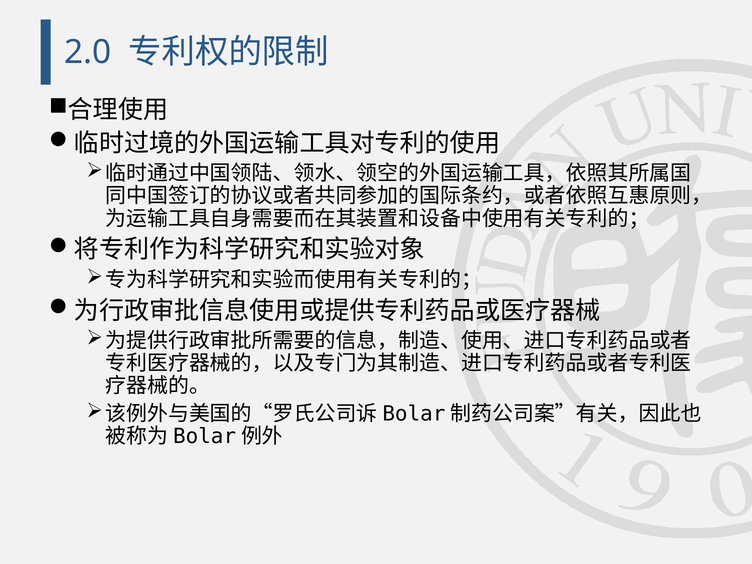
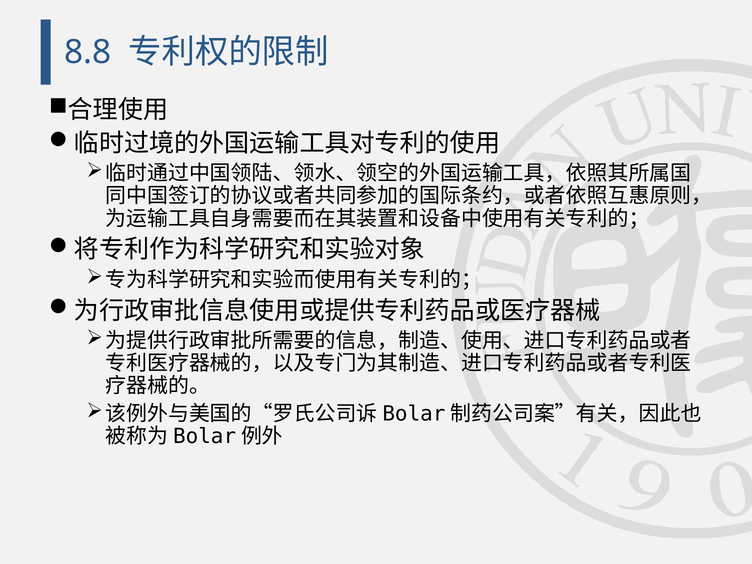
2.0: 2.0 -> 8.8 (88, 52)
